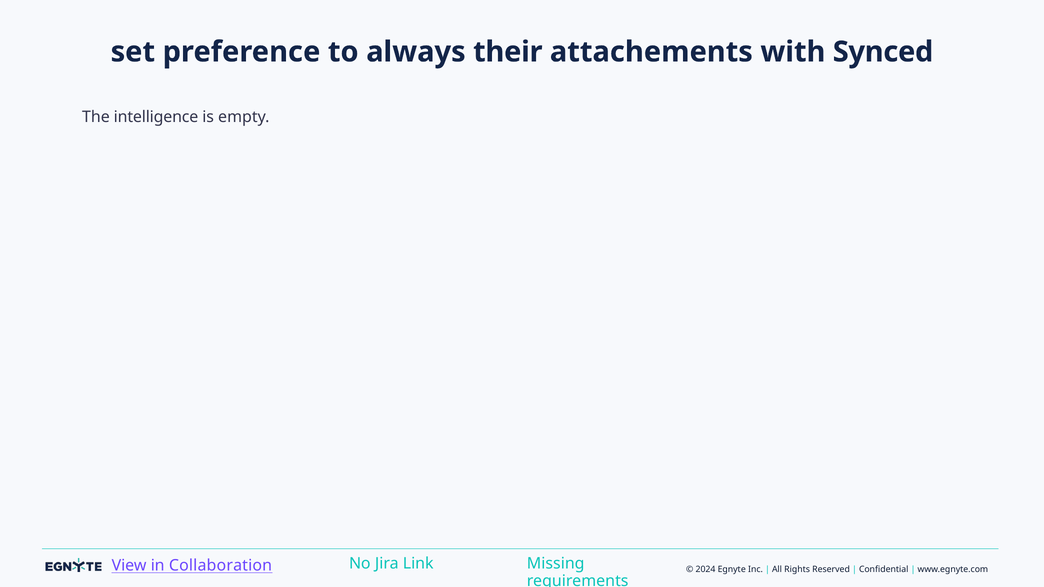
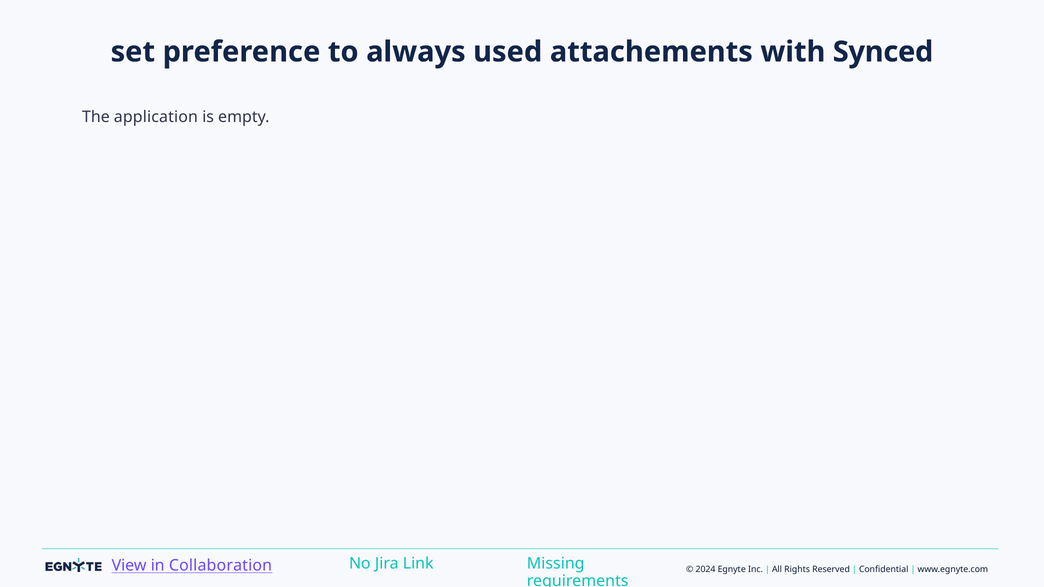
their: their -> used (508, 52)
intelligence: intelligence -> application (156, 117)
